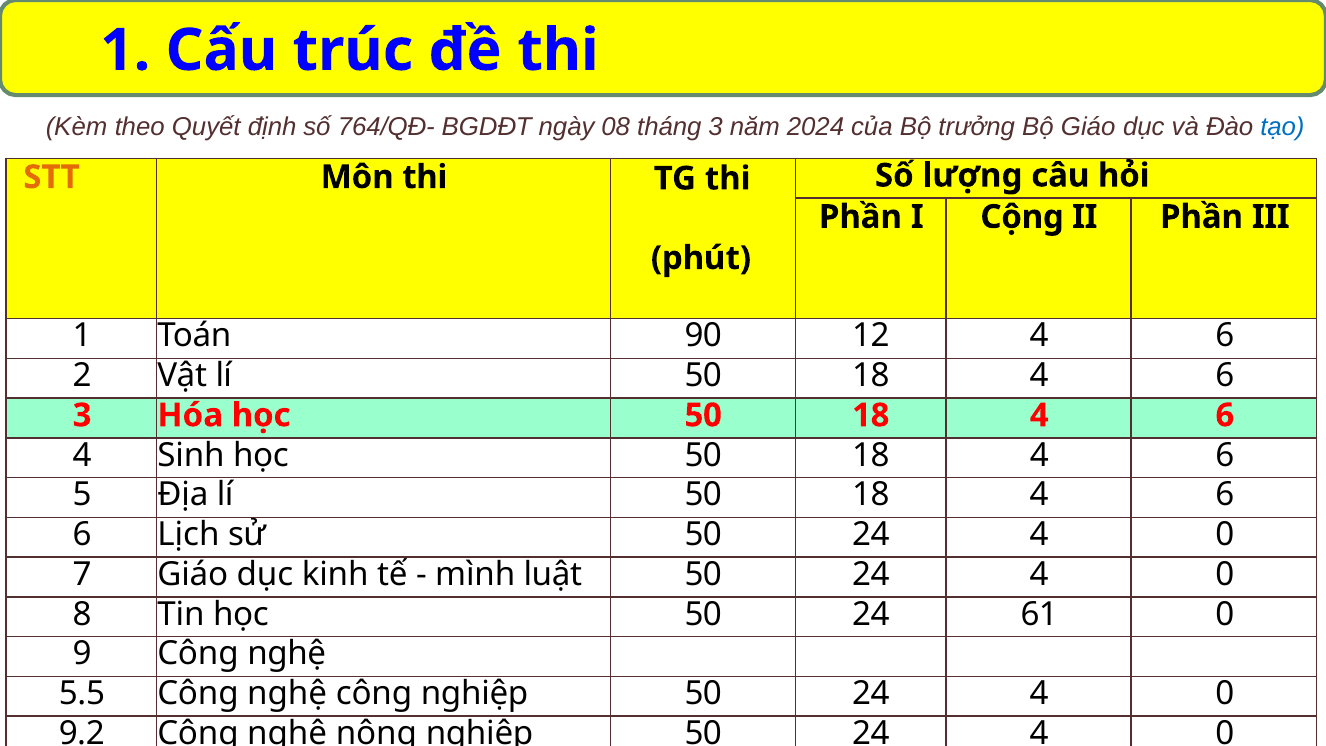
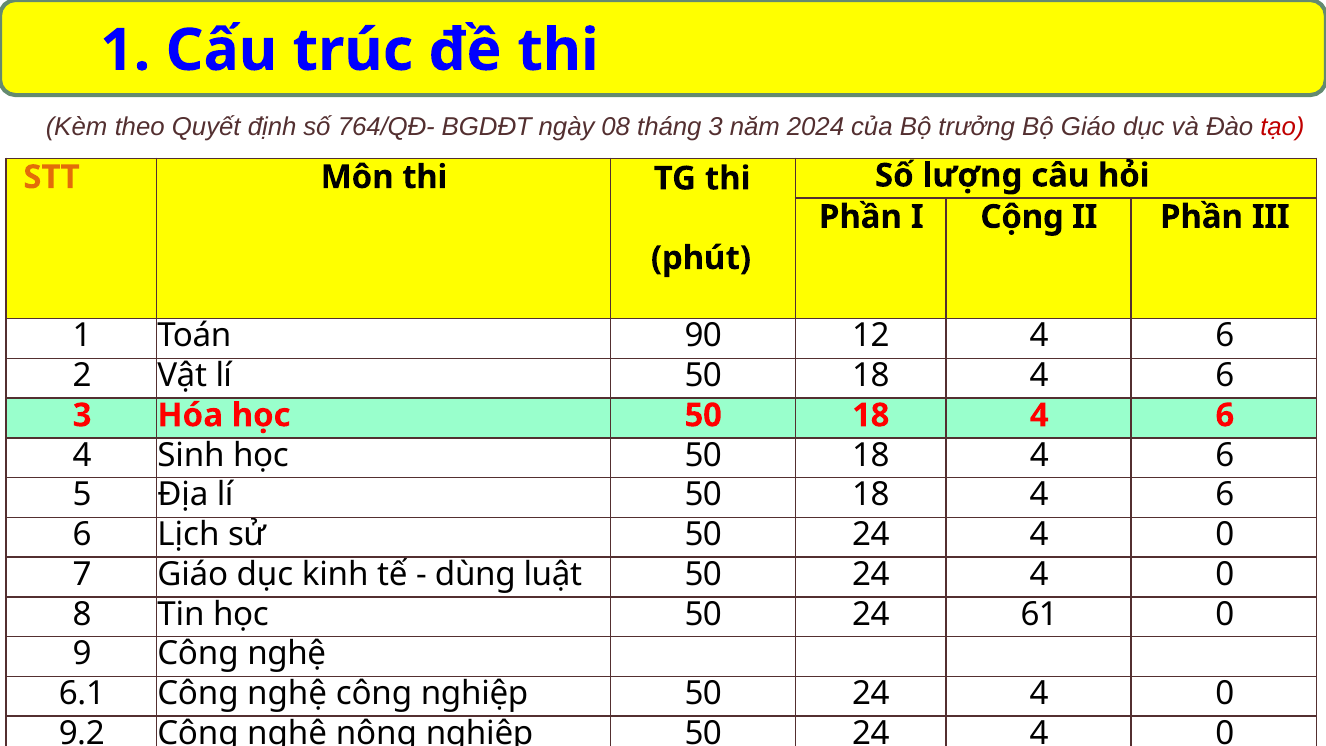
tạo colour: blue -> red (1282, 127)
mình: mình -> dùng (475, 574)
5.5: 5.5 -> 6.1 (82, 693)
